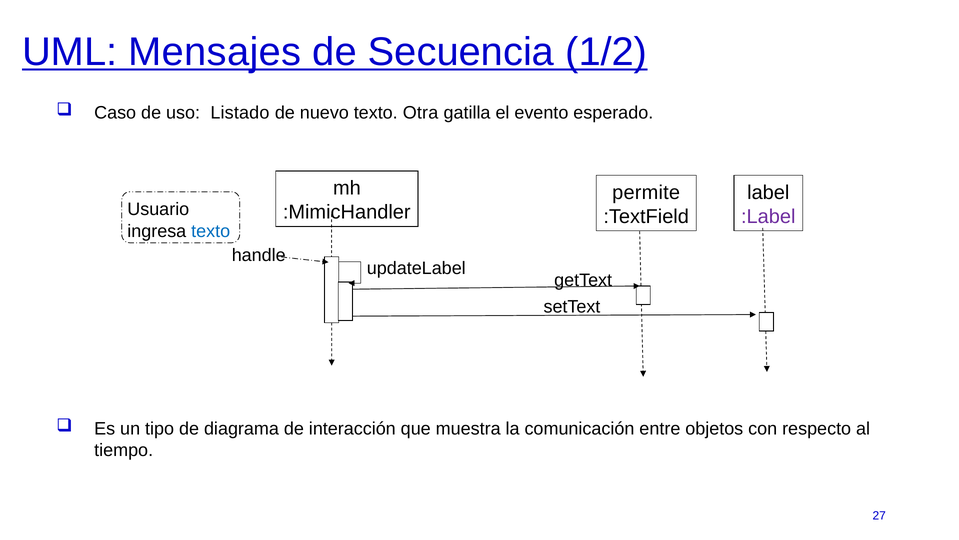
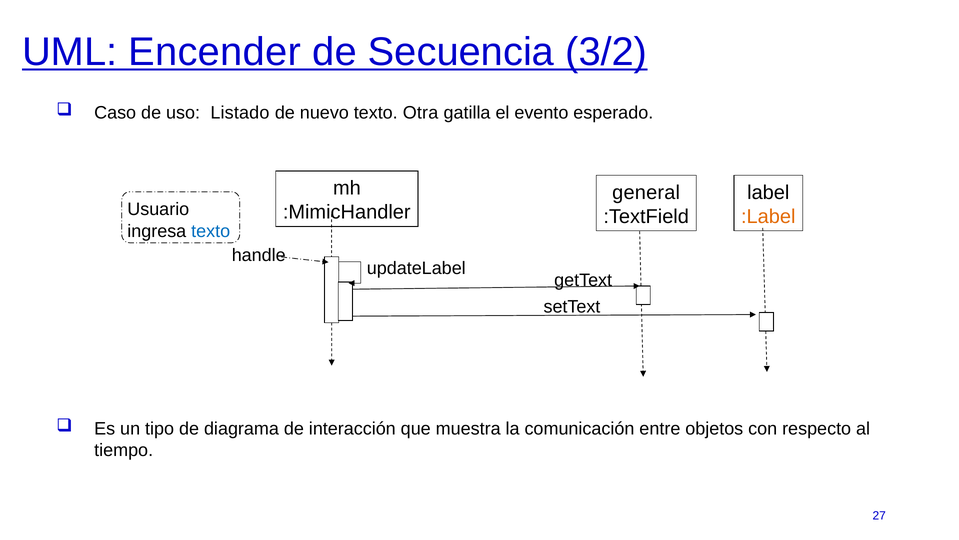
Mensajes: Mensajes -> Encender (215, 52)
1/2: 1/2 -> 3/2 (606, 52)
permite: permite -> general (646, 192)
:Label colour: purple -> orange (768, 216)
